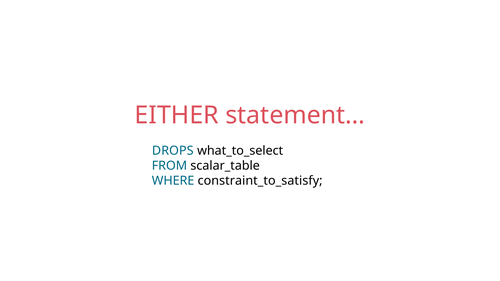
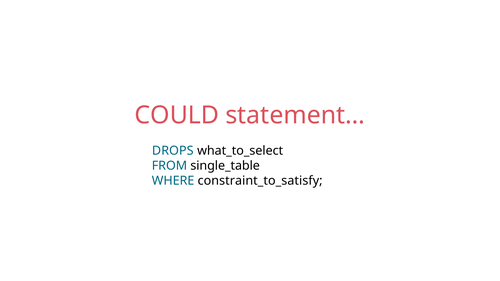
EITHER: EITHER -> COULD (177, 115)
scalar_table: scalar_table -> single_table (225, 166)
